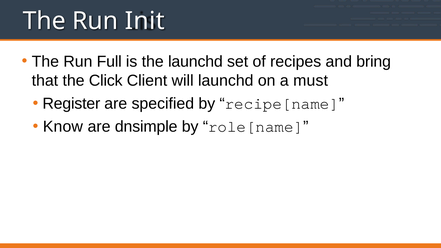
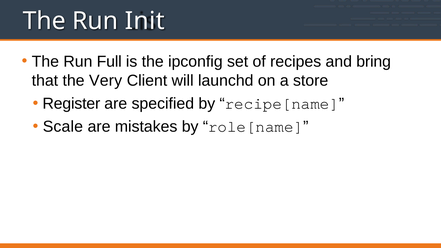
the launchd: launchd -> ipconfig (195, 62)
Click: Click -> Very (106, 81)
must: must -> store (311, 81)
Know: Know -> Scale (63, 127)
dnsimple: dnsimple -> mistakes (146, 127)
